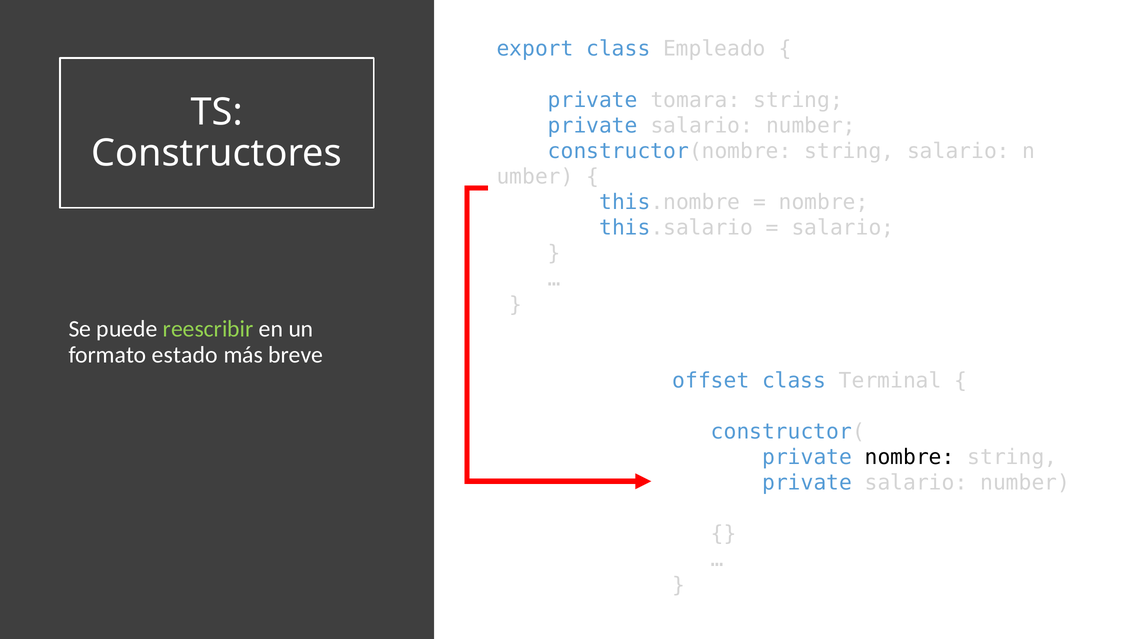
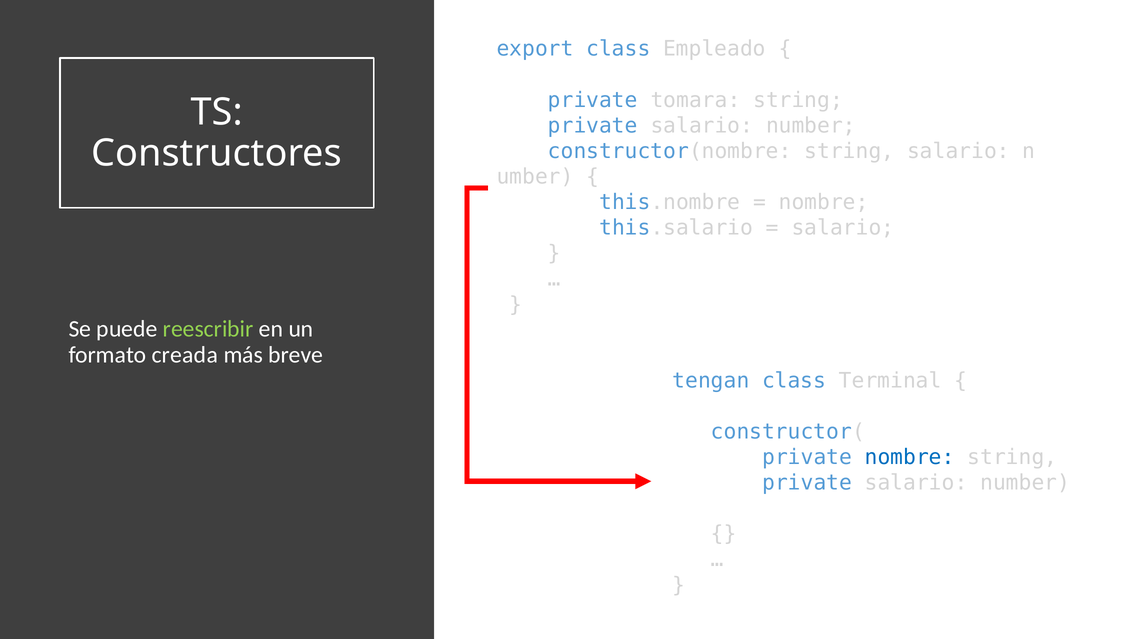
estado: estado -> creada (185, 355)
offset: offset -> tengan (711, 381)
nombre colour: black -> blue (910, 458)
